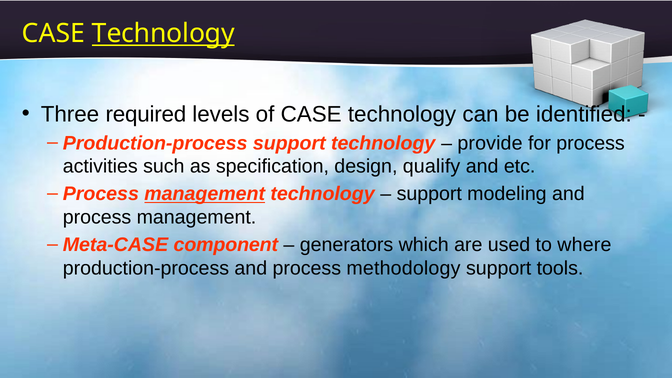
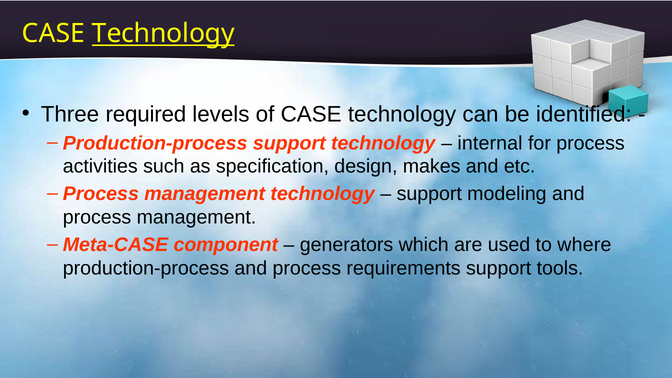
provide: provide -> internal (490, 143)
qualify: qualify -> makes (432, 167)
management underline: present -> none (205, 194)
methodology: methodology -> requirements (404, 268)
